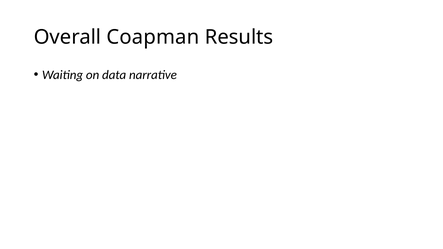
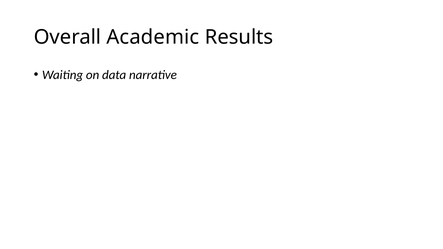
Coapman: Coapman -> Academic (153, 37)
